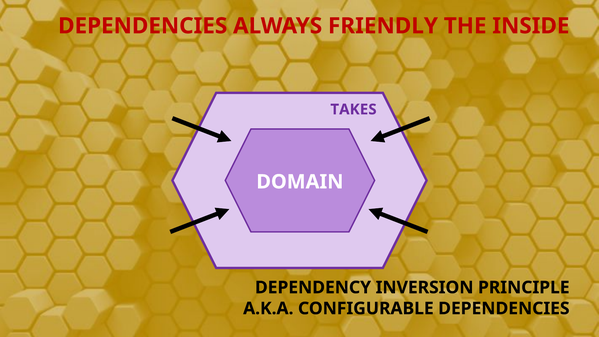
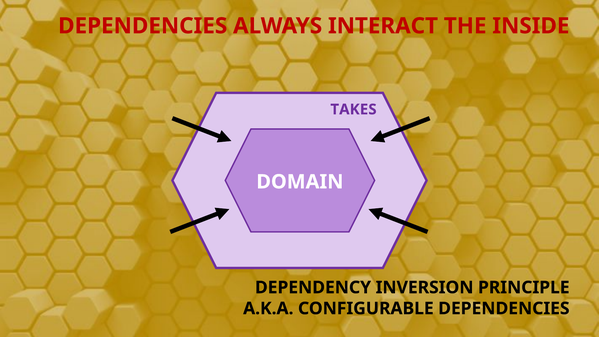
FRIENDLY: FRIENDLY -> INTERACT (383, 26)
